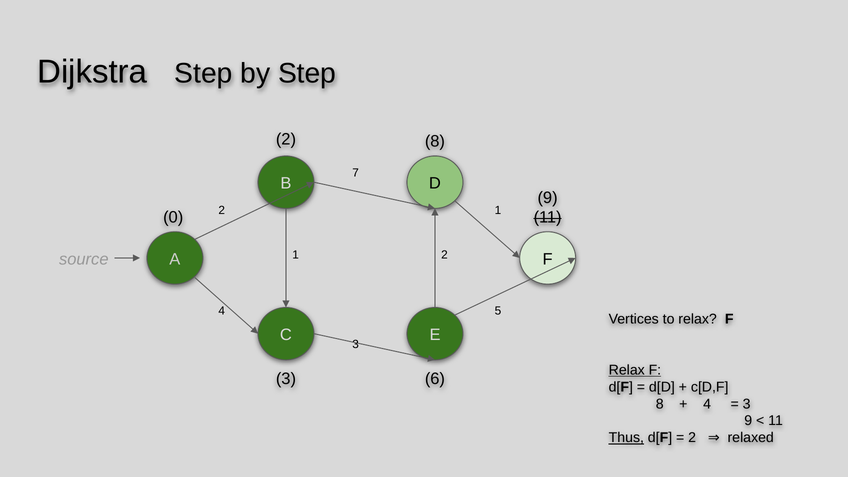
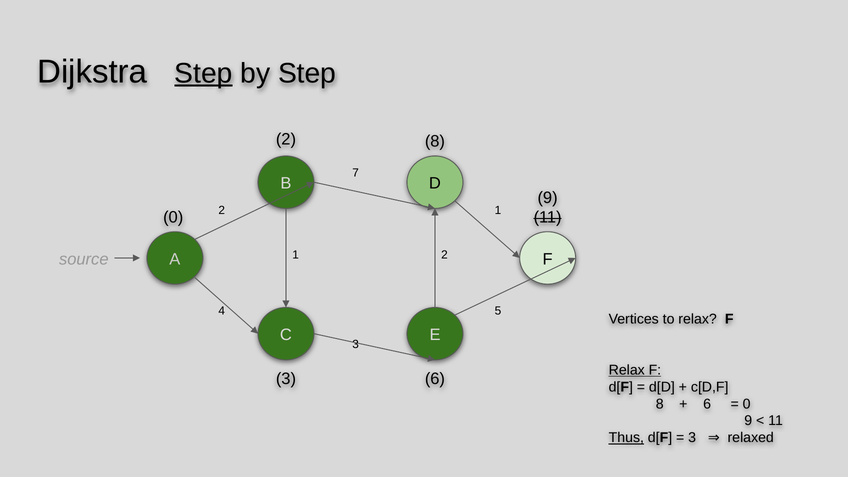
Step underline: none -> present (204, 73)
4: 4 -> 6 (707, 404)
3: 3 -> 0 (747, 404)
2: 2 -> 3 (692, 438)
